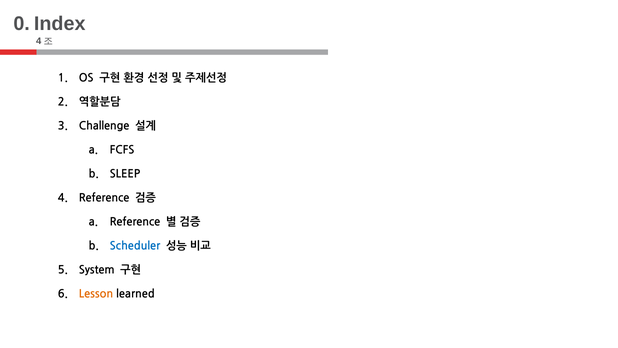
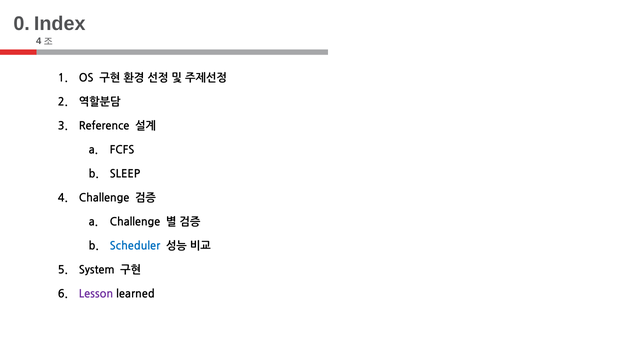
Challenge: Challenge -> Reference (104, 126)
Reference: Reference -> Challenge (104, 198)
Reference: Reference -> Challenge (135, 222)
Lesson colour: orange -> purple (96, 294)
